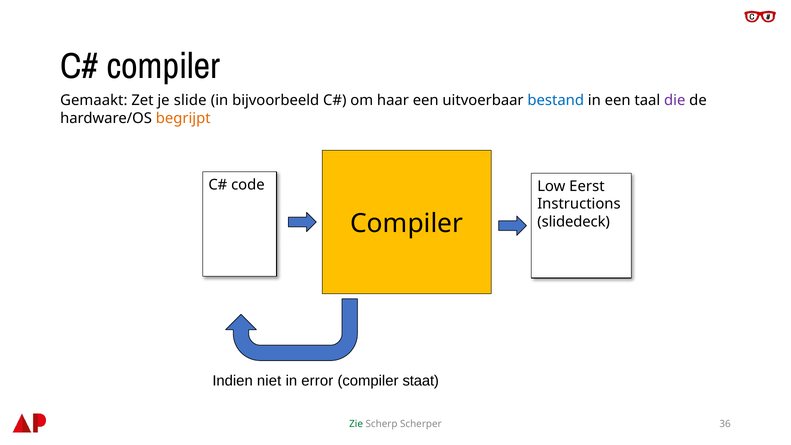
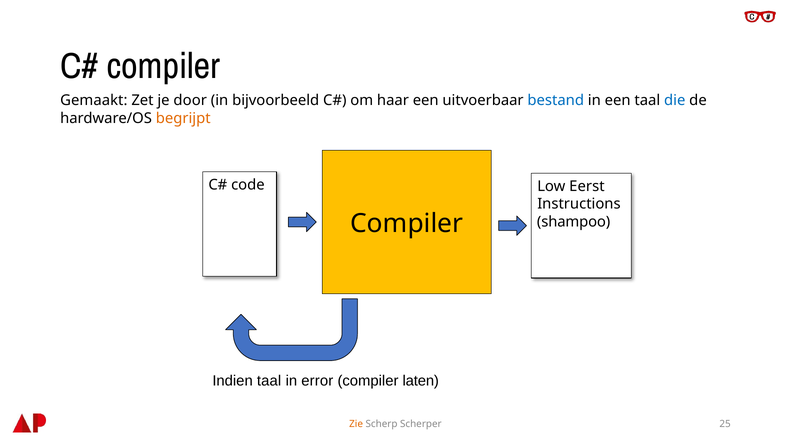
slide: slide -> door (190, 100)
die colour: purple -> blue (675, 100)
slidedeck: slidedeck -> shampoo (574, 222)
Indien niet: niet -> taal (269, 381)
staat: staat -> laten (421, 381)
Zie colour: green -> orange (356, 424)
36: 36 -> 25 (725, 424)
